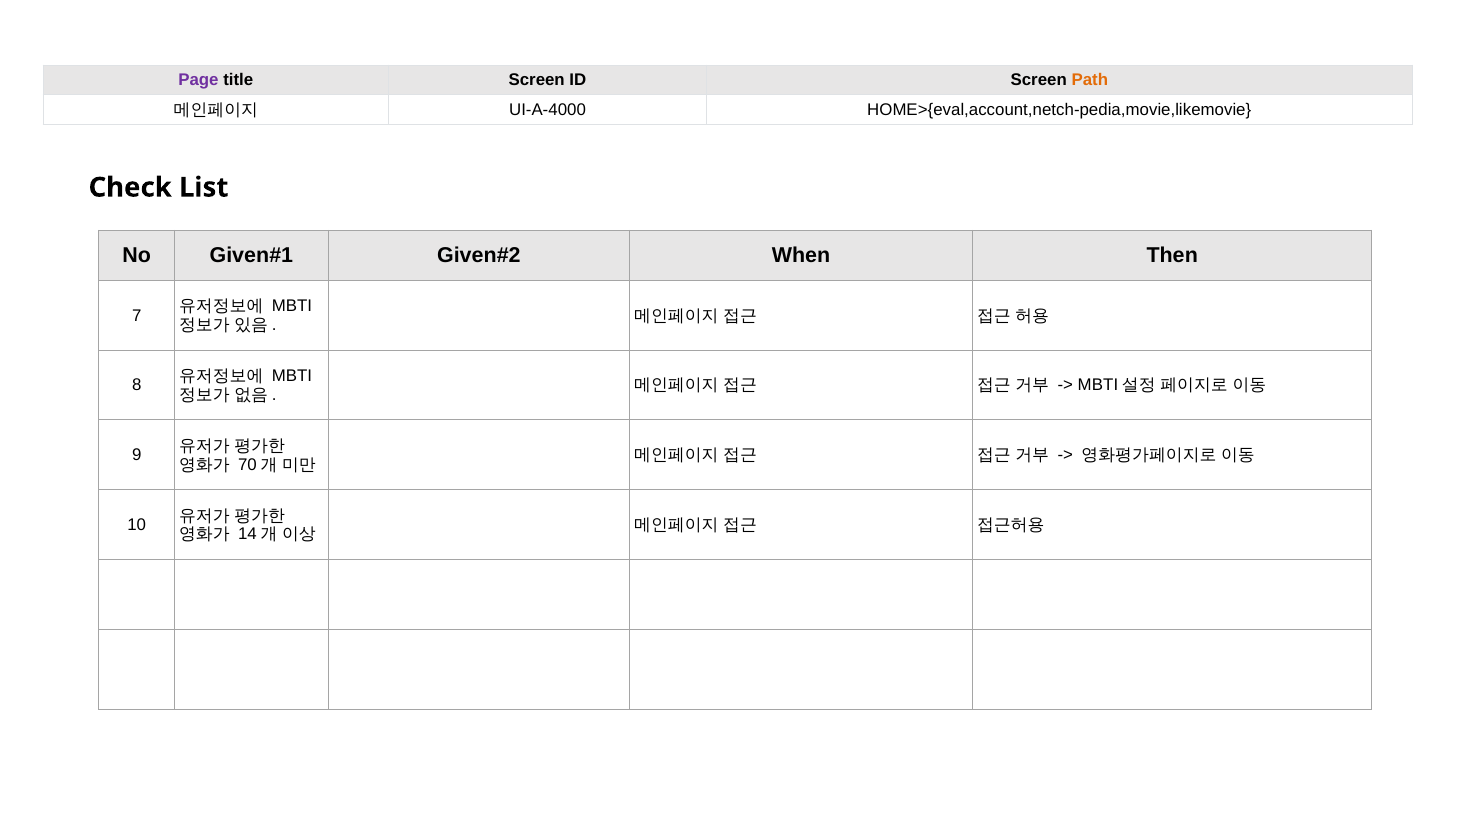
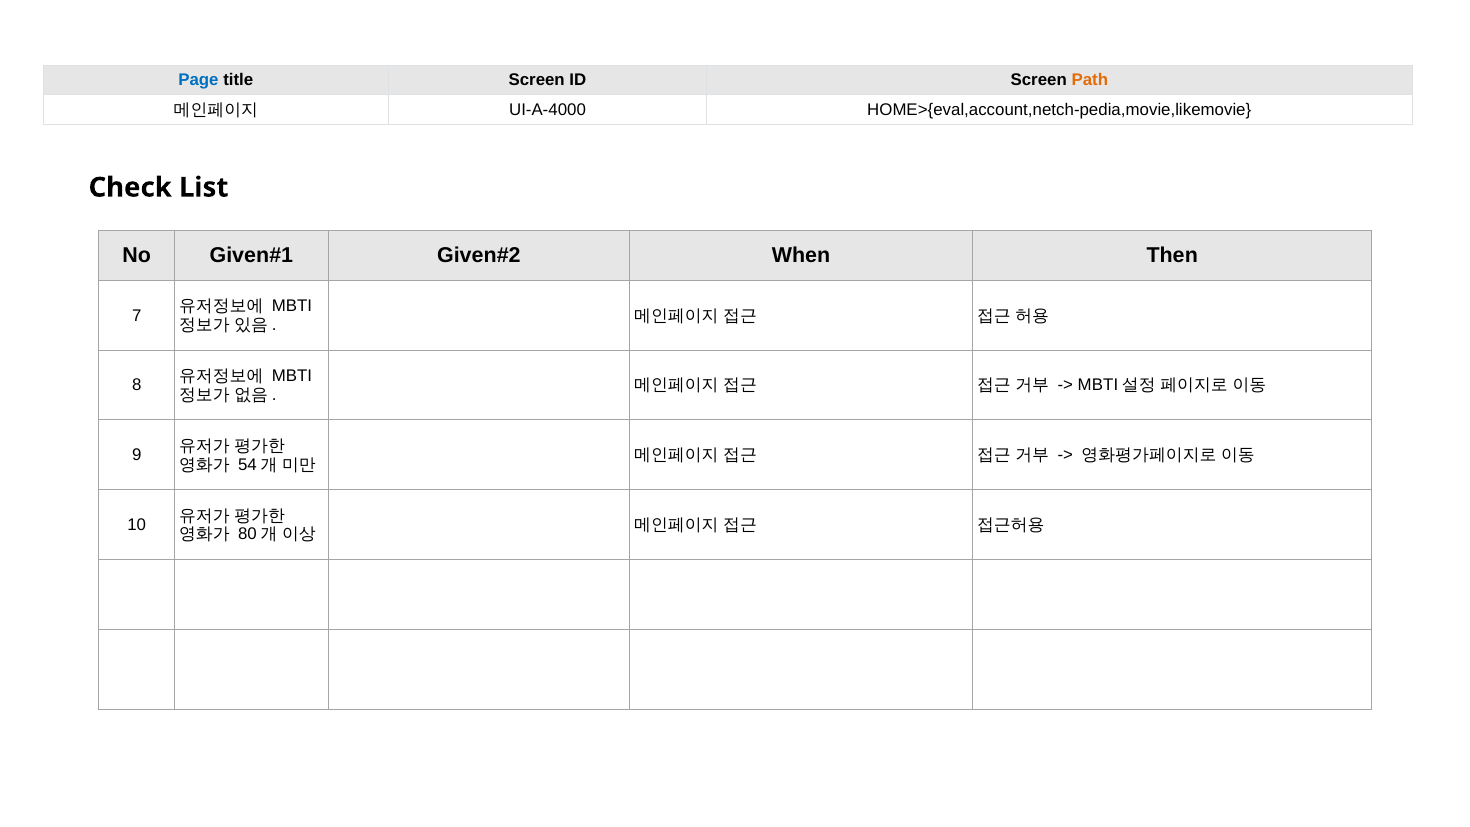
Page colour: purple -> blue (198, 80)
70: 70 -> 54 (247, 464)
14: 14 -> 80 (247, 534)
